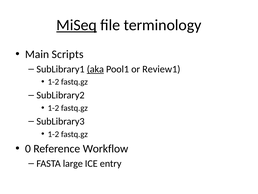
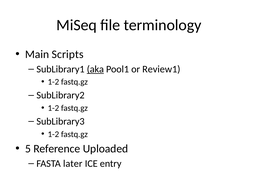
MiSeq underline: present -> none (77, 25)
0: 0 -> 5 (28, 148)
Workflow: Workflow -> Uploaded (105, 148)
large: large -> later (73, 163)
